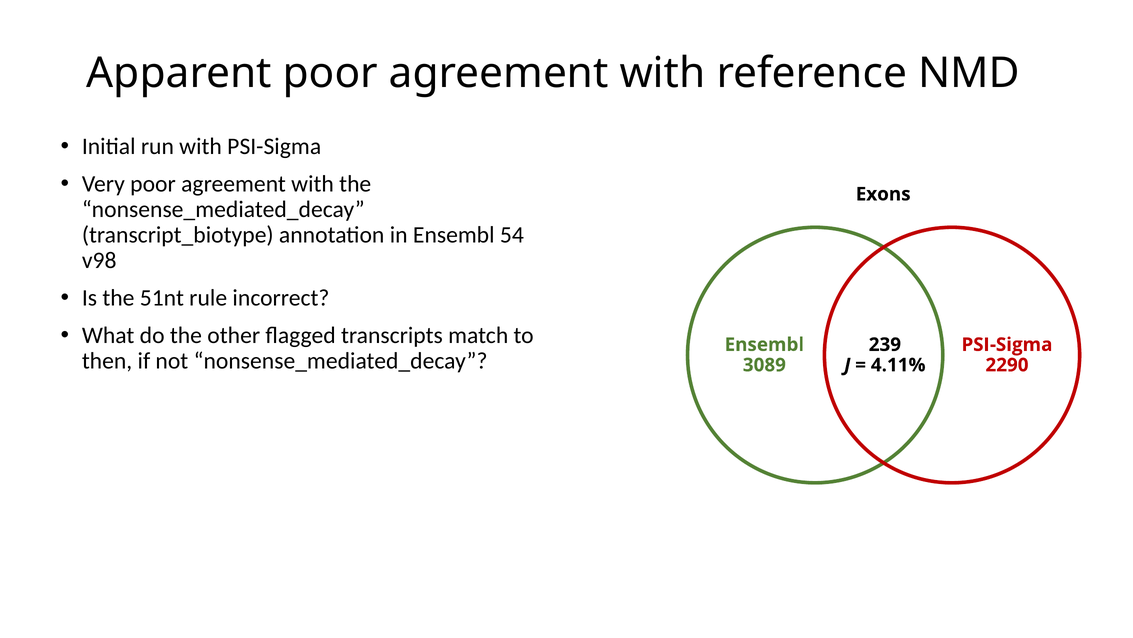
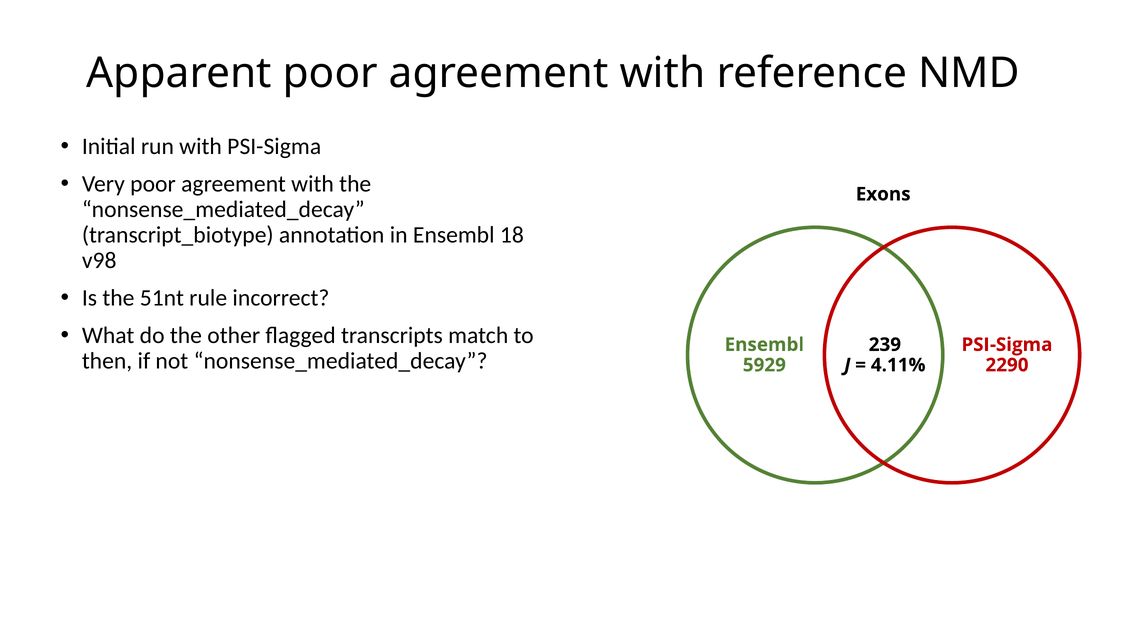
54: 54 -> 18 (512, 235)
3089: 3089 -> 5929 (764, 365)
